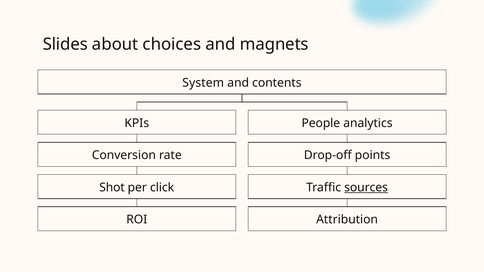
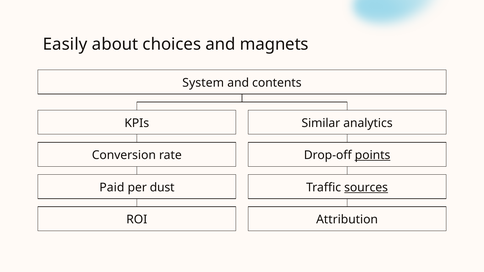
Slides: Slides -> Easily (65, 44)
People: People -> Similar (321, 123)
points underline: none -> present (373, 155)
Shot: Shot -> Paid (112, 188)
click: click -> dust (162, 188)
